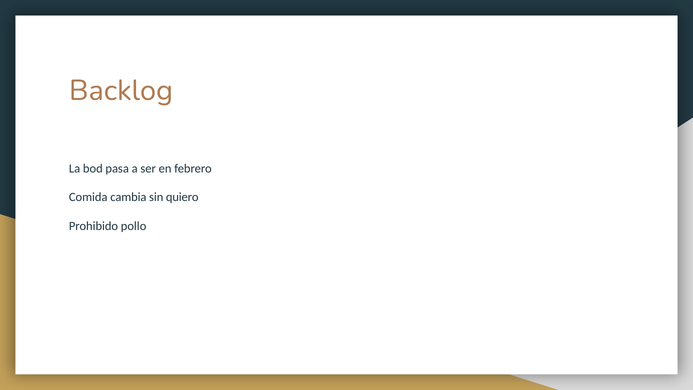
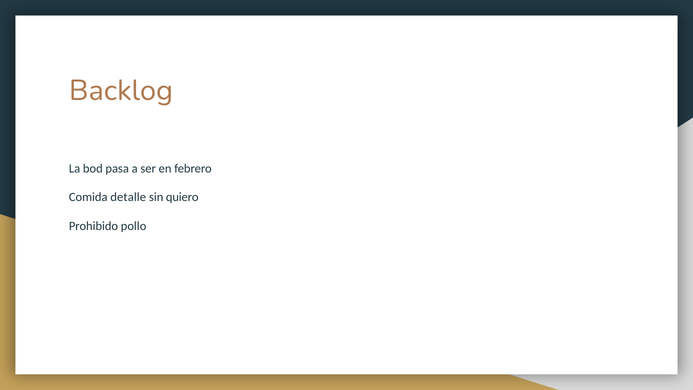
cambia: cambia -> detalle (128, 197)
